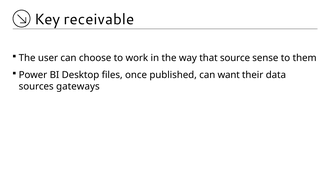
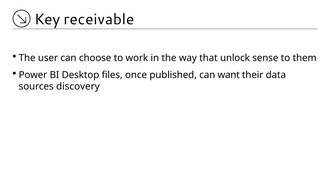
source: source -> unlock (235, 58)
gateways: gateways -> discovery (78, 87)
